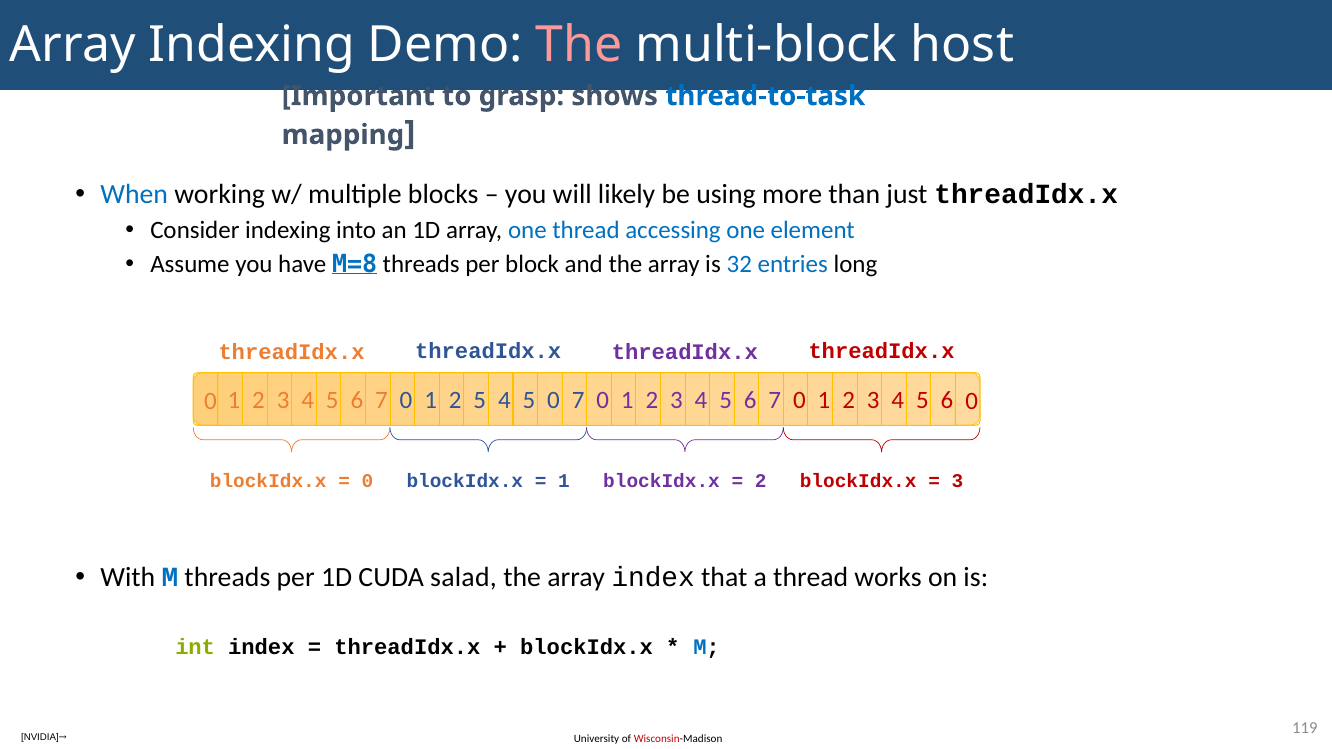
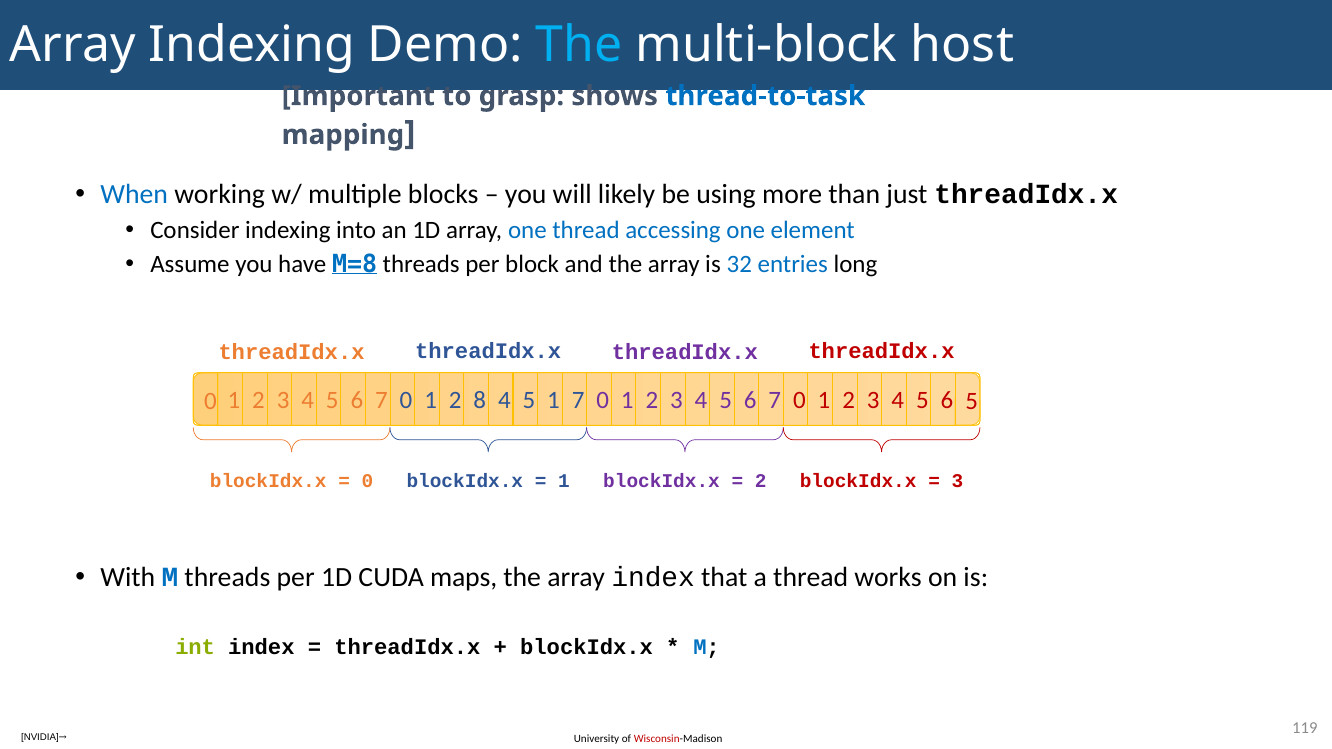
The colour: pink -> light blue (579, 45)
2 5: 5 -> 8 (480, 401)
5 0: 0 -> 1 (554, 401)
1 0: 0 -> 5 (972, 401)
salad: salad -> maps (464, 578)
